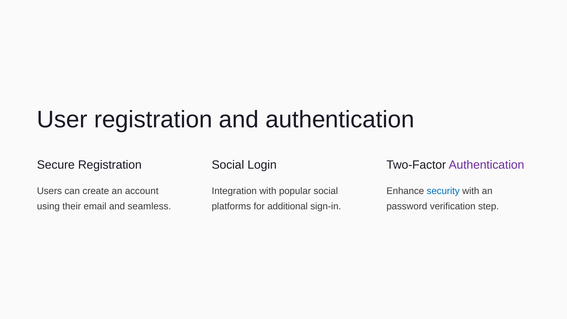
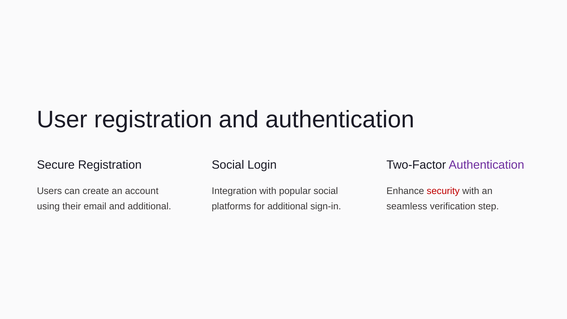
security colour: blue -> red (443, 191)
and seamless: seamless -> additional (149, 206)
password: password -> seamless (407, 206)
